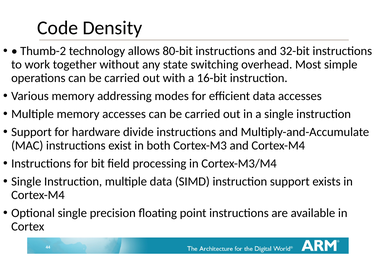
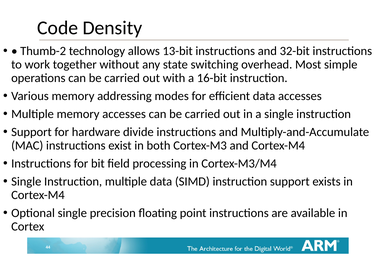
80-bit: 80-bit -> 13-bit (178, 51)
